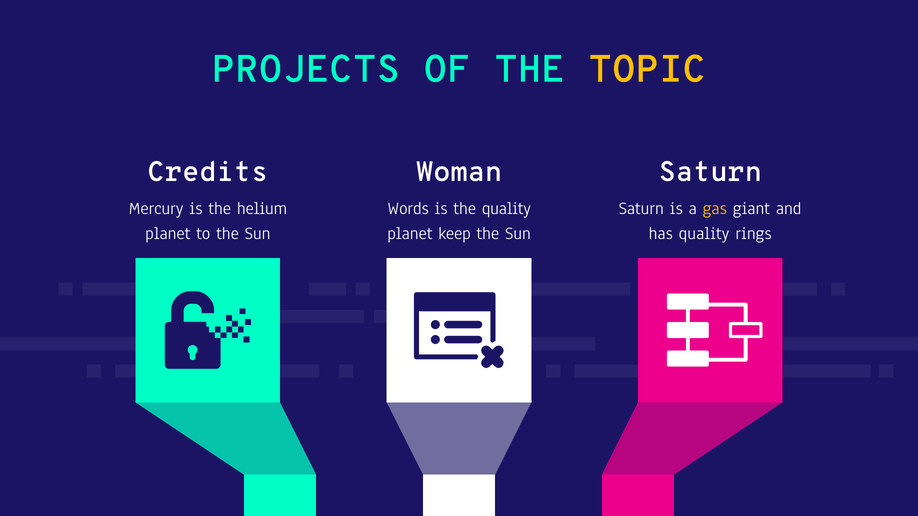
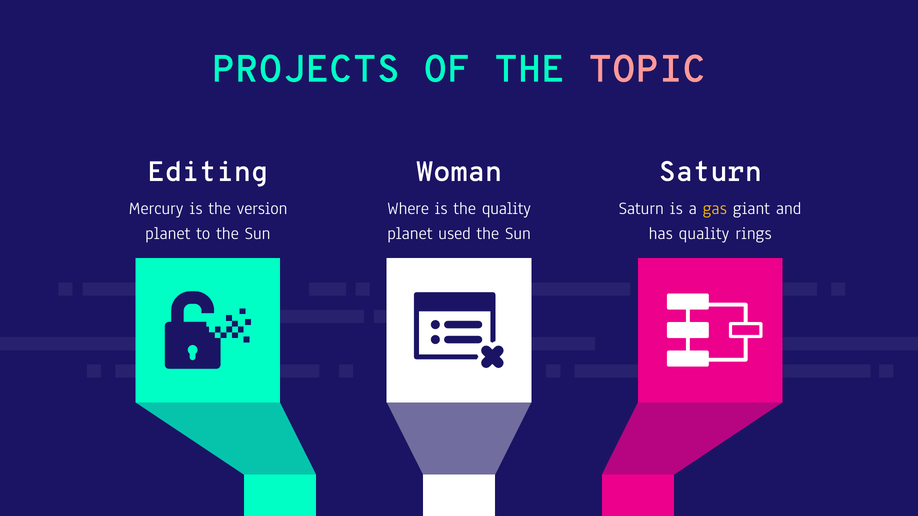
TOPIC colour: yellow -> pink (647, 69)
Credits: Credits -> Editing (208, 172)
helium: helium -> version (262, 209)
Words: Words -> Where (408, 209)
keep: keep -> used (455, 233)
